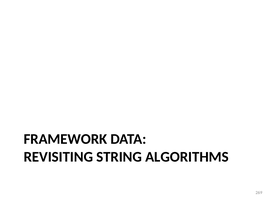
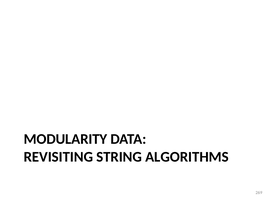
FRAMEWORK: FRAMEWORK -> MODULARITY (65, 139)
